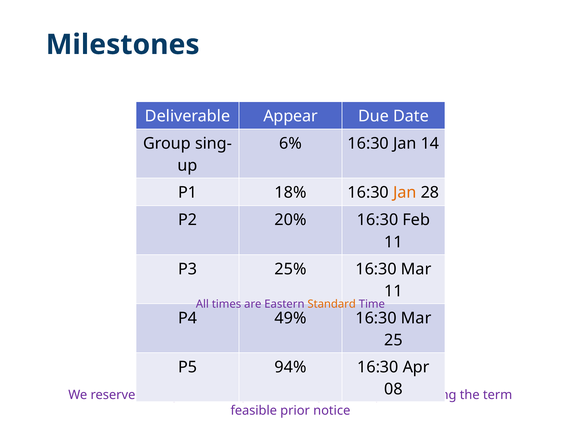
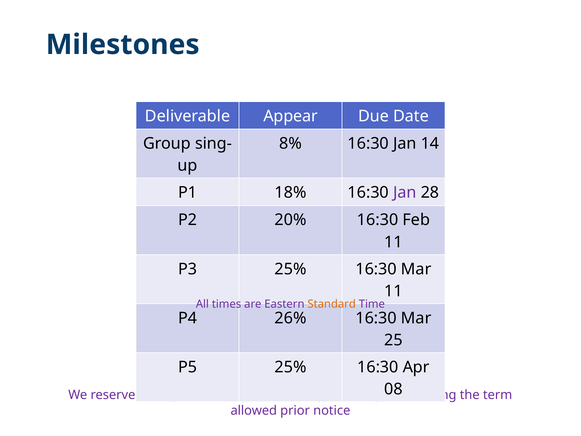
6%: 6% -> 8% (290, 143)
Jan colour: orange -> purple (405, 192)
49%: 49% -> 26% (291, 318)
P5 94%: 94% -> 25% (291, 367)
feasible: feasible -> allowed (254, 410)
